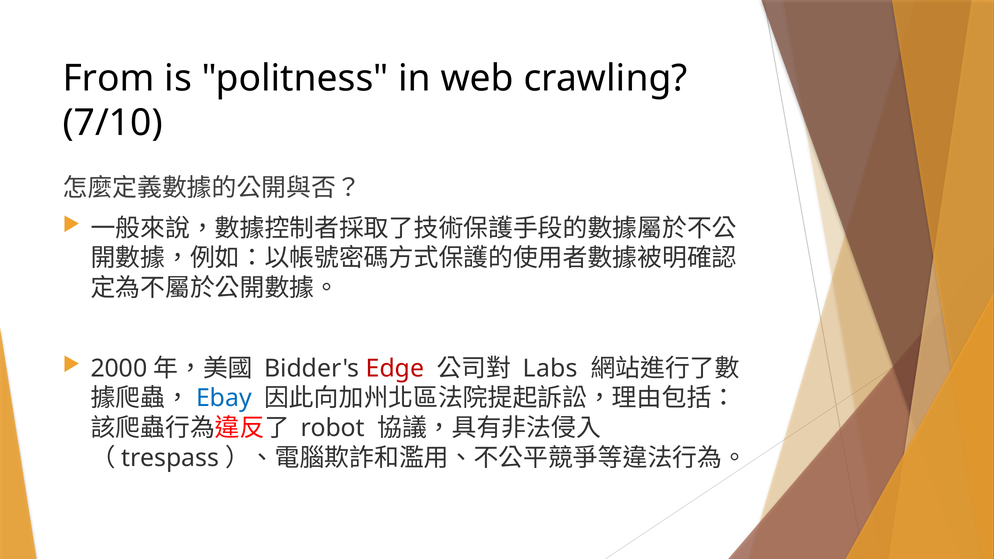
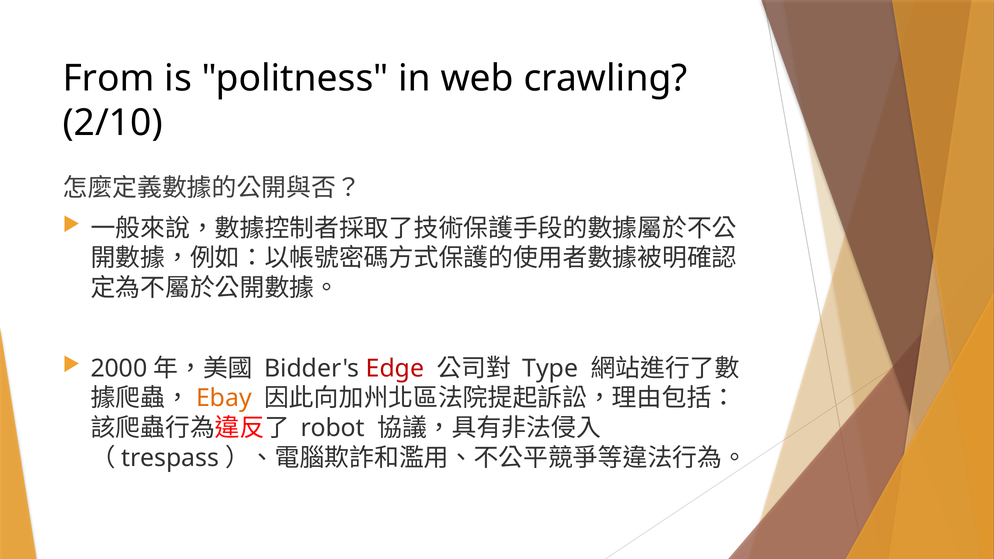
7/10: 7/10 -> 2/10 (113, 123)
Labs: Labs -> Type (550, 369)
Ebay colour: blue -> orange (224, 398)
